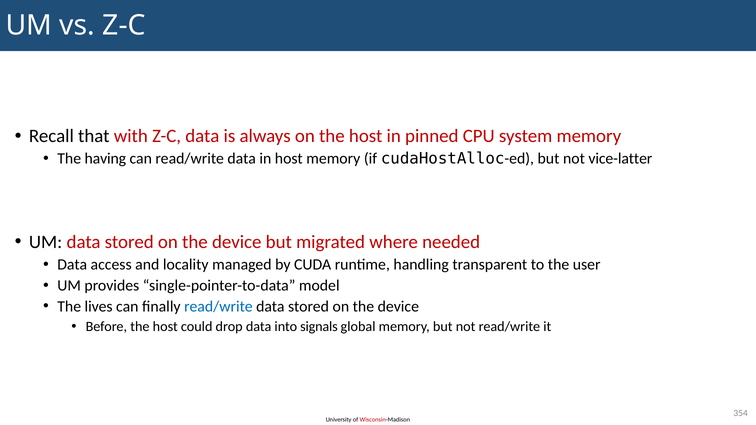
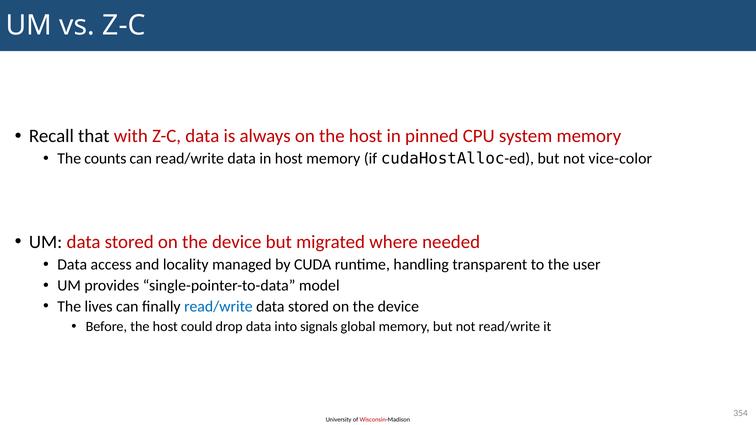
having: having -> counts (105, 159)
vice-latter: vice-latter -> vice-color (620, 159)
